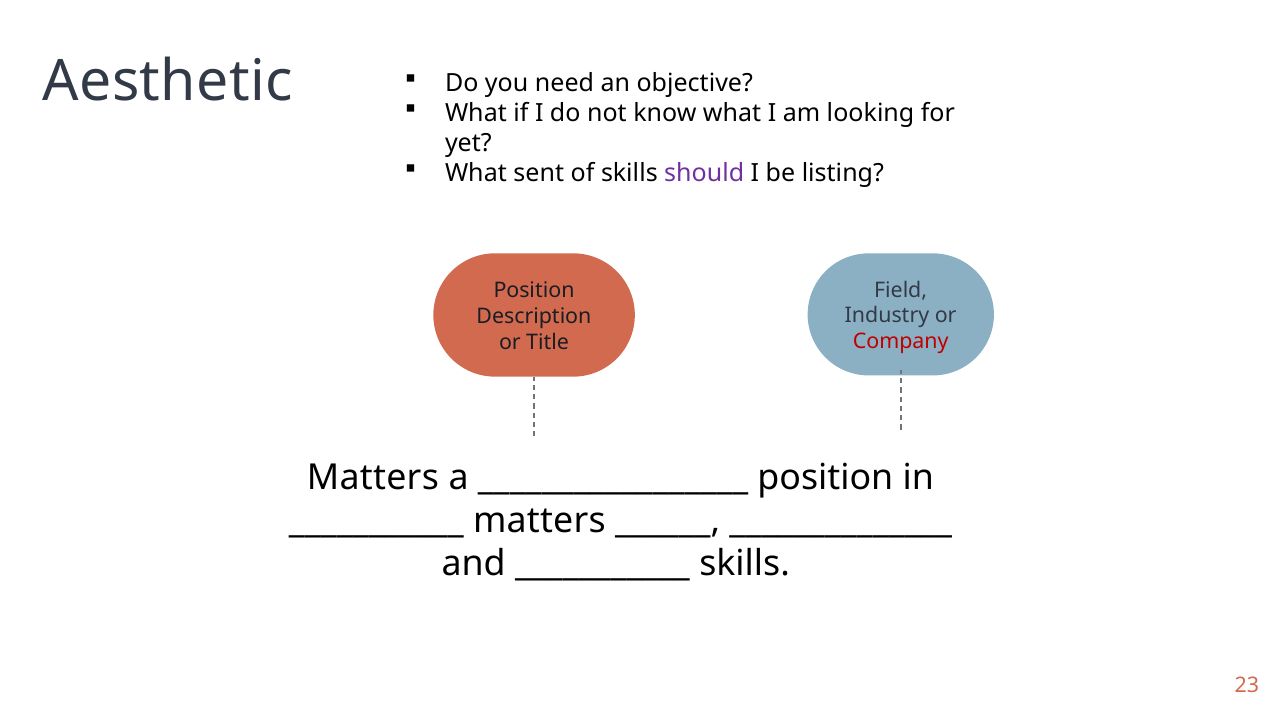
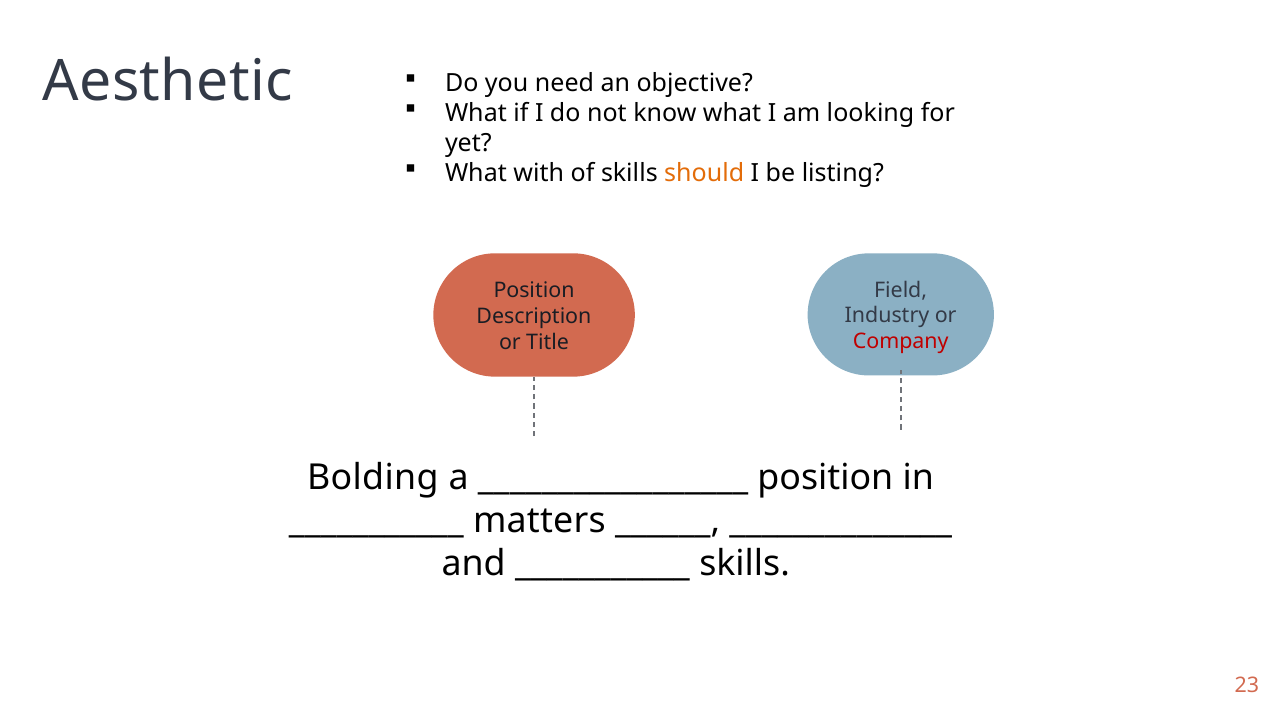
sent: sent -> with (539, 174)
should colour: purple -> orange (704, 174)
Matters: Matters -> Bolding (373, 478)
